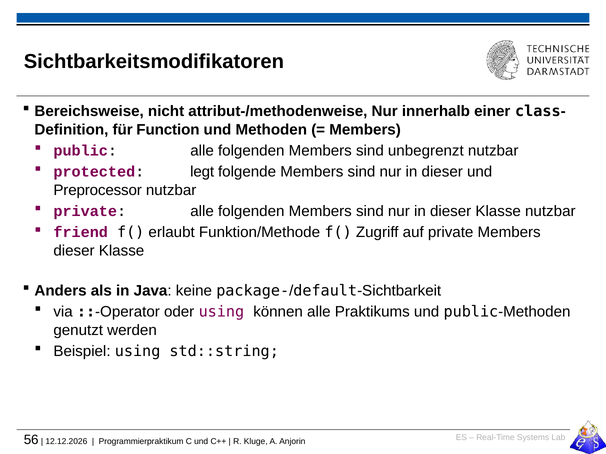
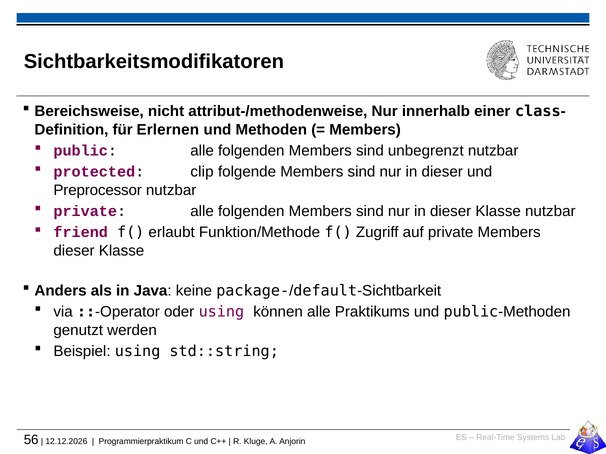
Function: Function -> Erlernen (168, 130)
legt: legt -> clip (202, 172)
